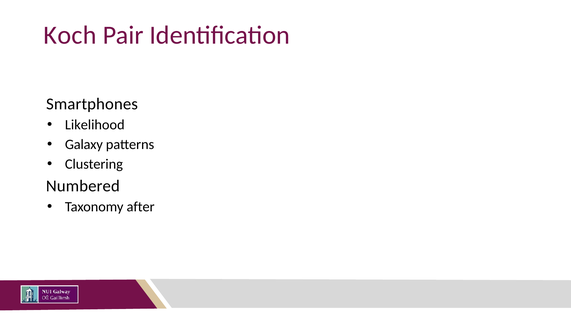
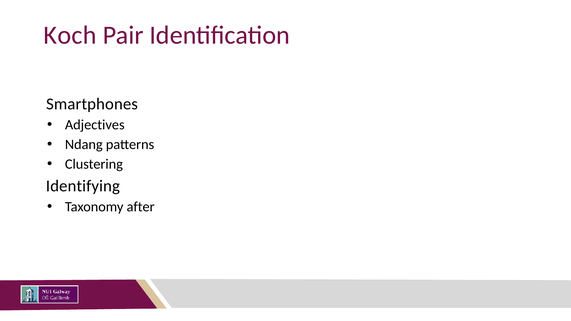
Likelihood: Likelihood -> Adjectives (95, 125)
Galaxy: Galaxy -> Ndang (84, 145)
Numbered: Numbered -> Identifying (83, 186)
